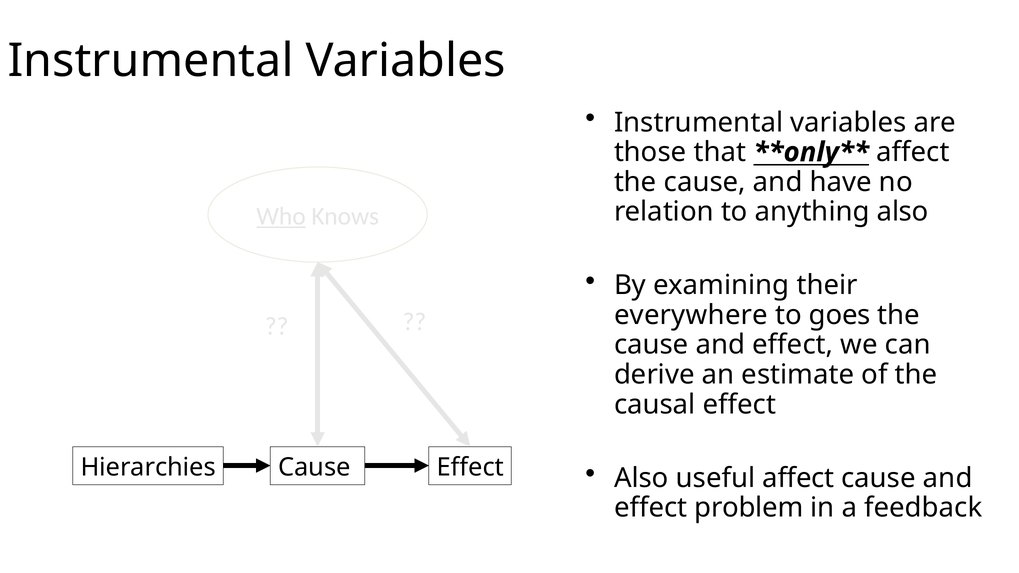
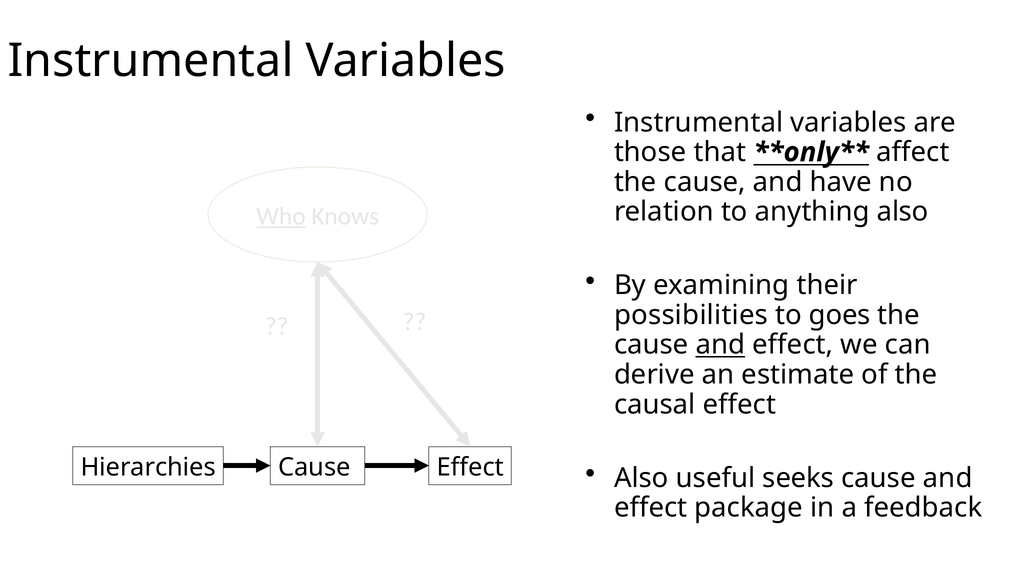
everywhere: everywhere -> possibilities (691, 315)
and underline: none -> present (720, 345)
useful affect: affect -> seeks (798, 478)
problem: problem -> package (749, 508)
